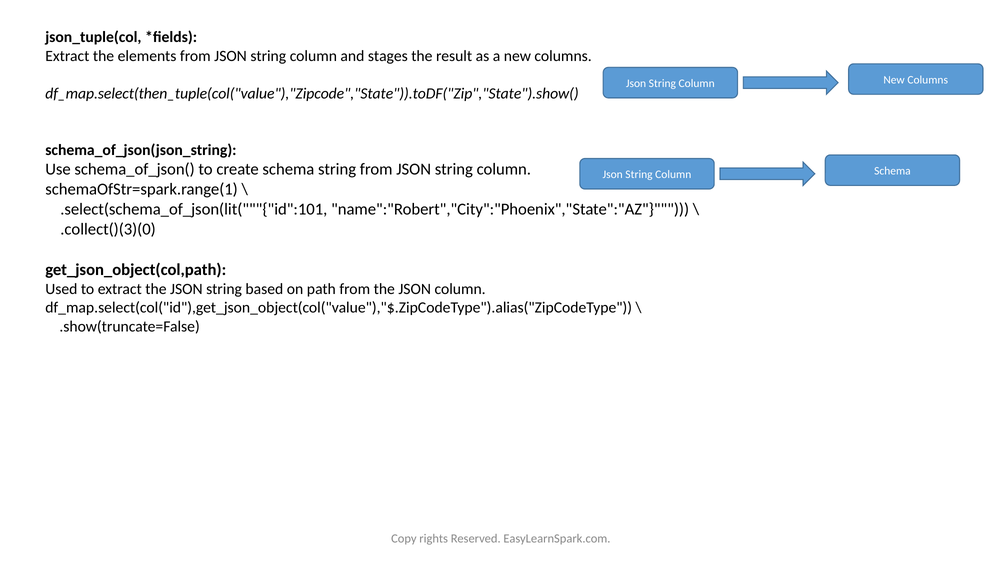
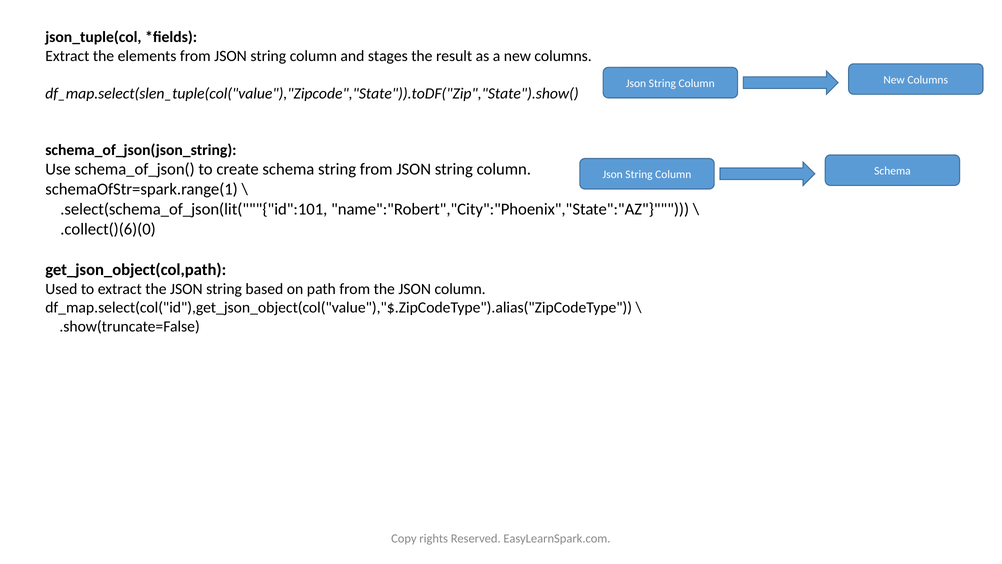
df_map.select(then_tuple(col("value"),"Zipcode","State")).toDF("Zip","State").show(: df_map.select(then_tuple(col("value"),"Zipcode","State")).toDF("Zip","State").show( -> df_map.select(slen_tuple(col("value"),"Zipcode","State")).toDF("Zip","State").show( (312, 93)
.collect()(3)(0: .collect()(3)(0 -> .collect()(6)(0 (108, 229)
